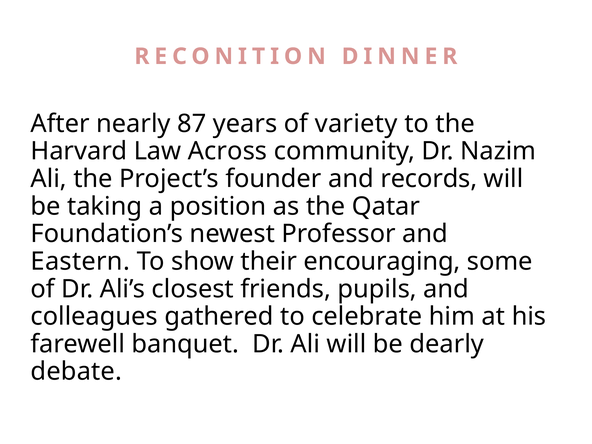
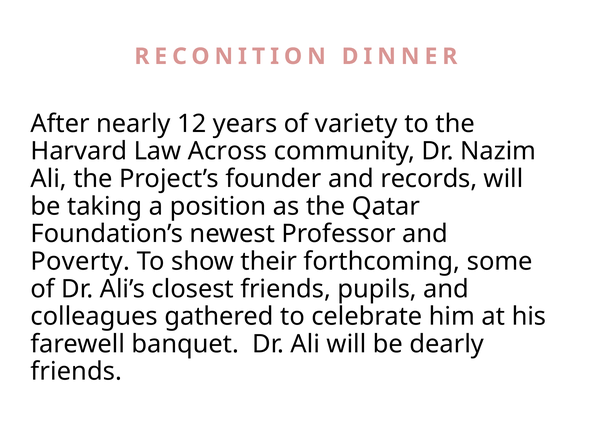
87: 87 -> 12 (192, 124)
Eastern: Eastern -> Poverty (80, 261)
encouraging: encouraging -> forthcoming (382, 261)
debate: debate -> friends (76, 372)
